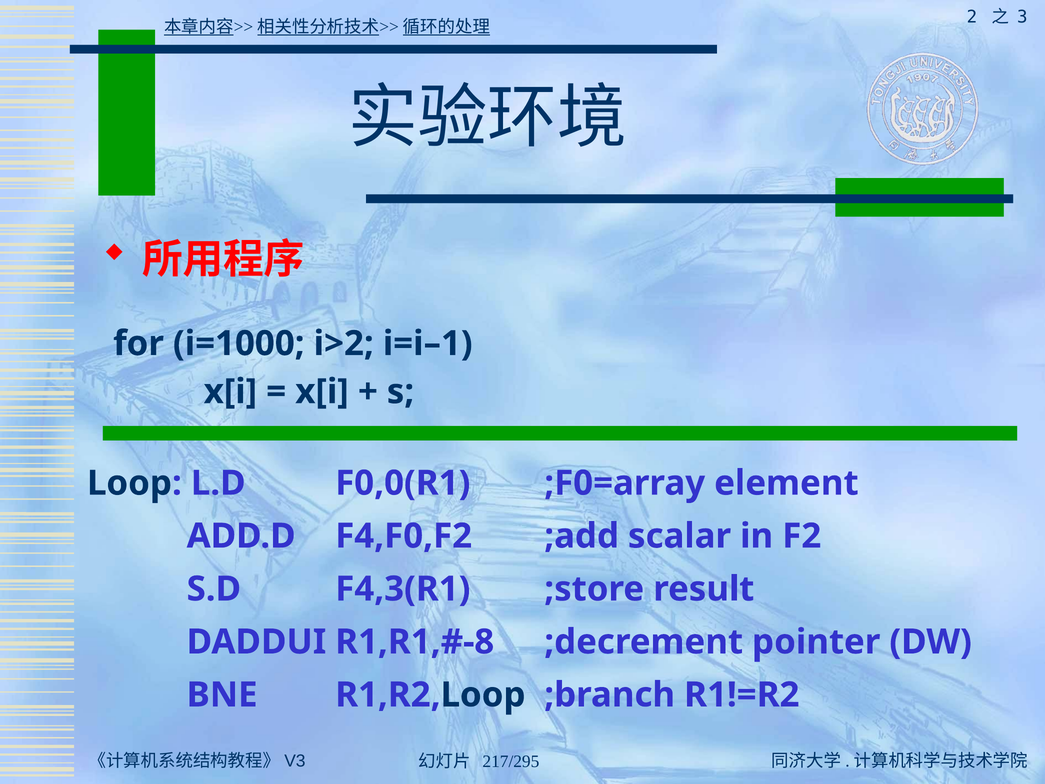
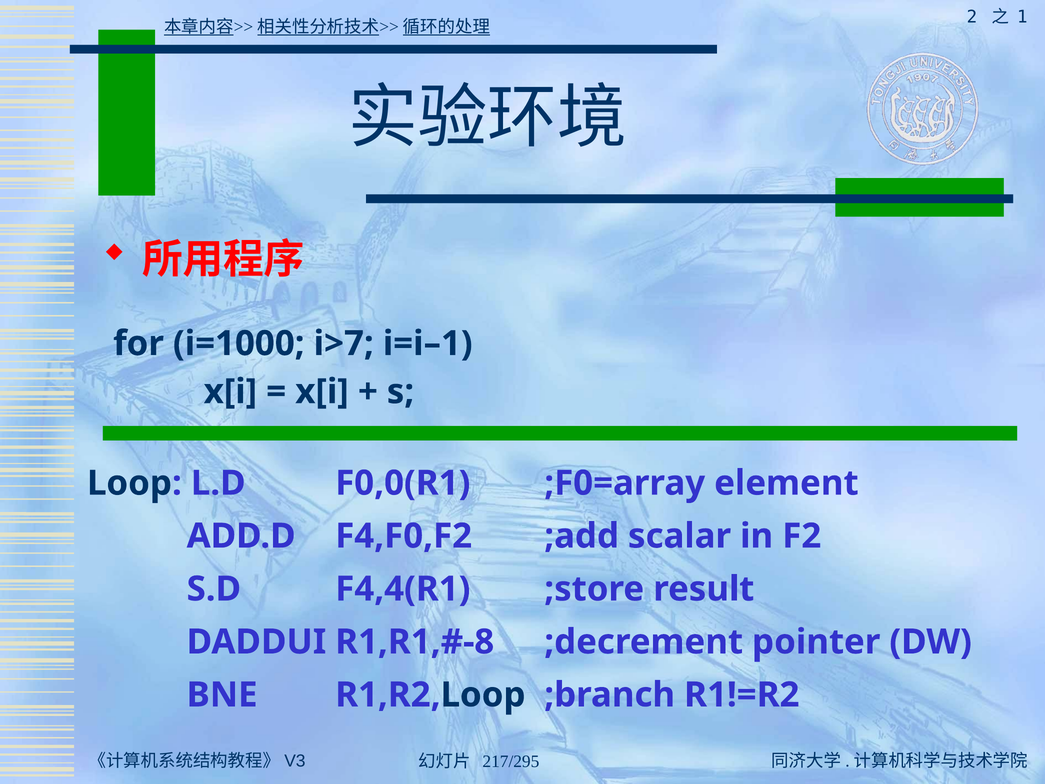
3: 3 -> 1 (1022, 17)
i>2: i>2 -> i>7 (344, 343)
F4,3(R1: F4,3(R1 -> F4,4(R1 (403, 589)
